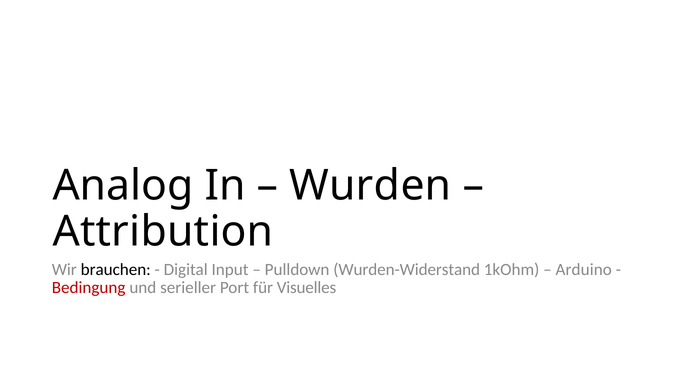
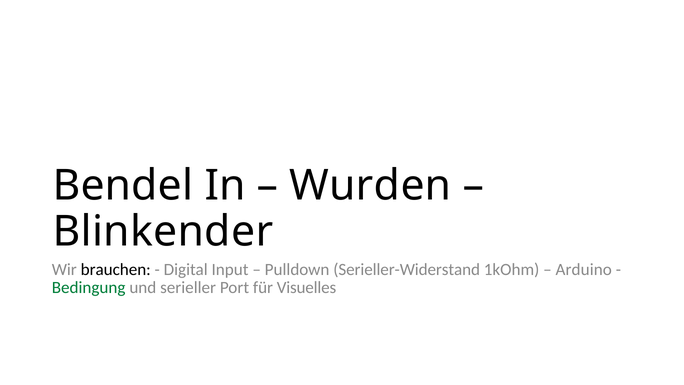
Analog: Analog -> Bendel (123, 185)
Attribution: Attribution -> Blinkender (163, 232)
Wurden-Widerstand: Wurden-Widerstand -> Serieller-Widerstand (407, 269)
Bedingung colour: red -> green (89, 288)
